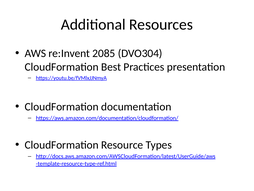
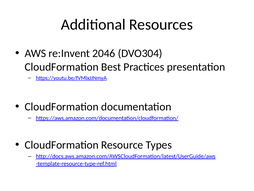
2085: 2085 -> 2046 (104, 53)
